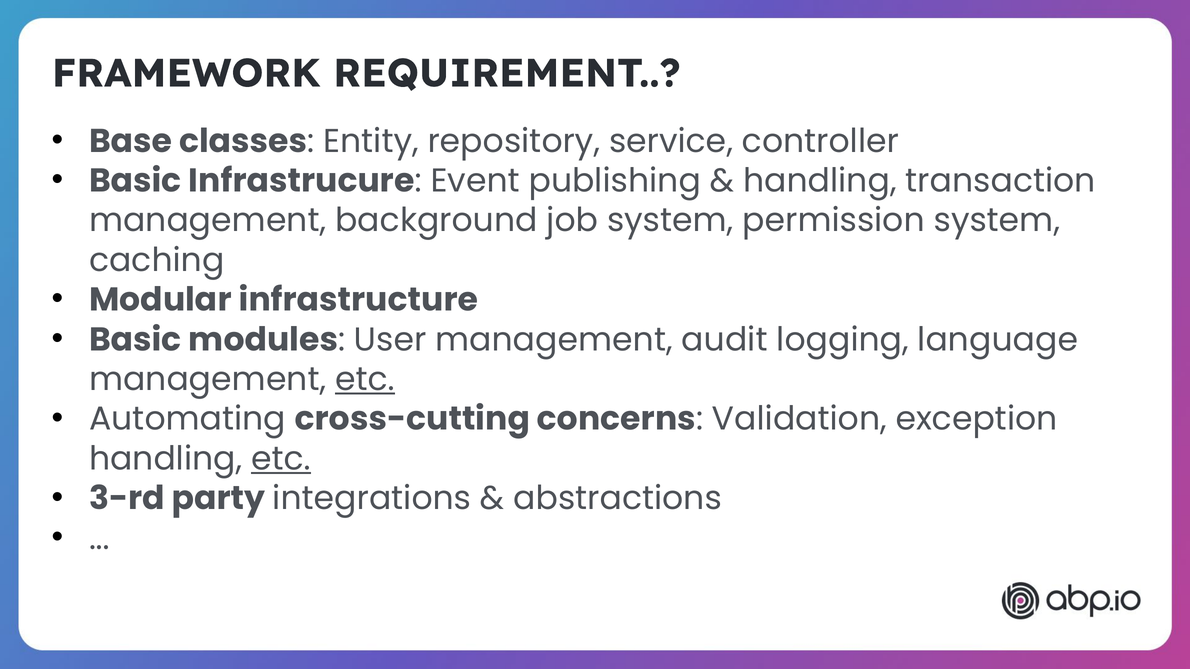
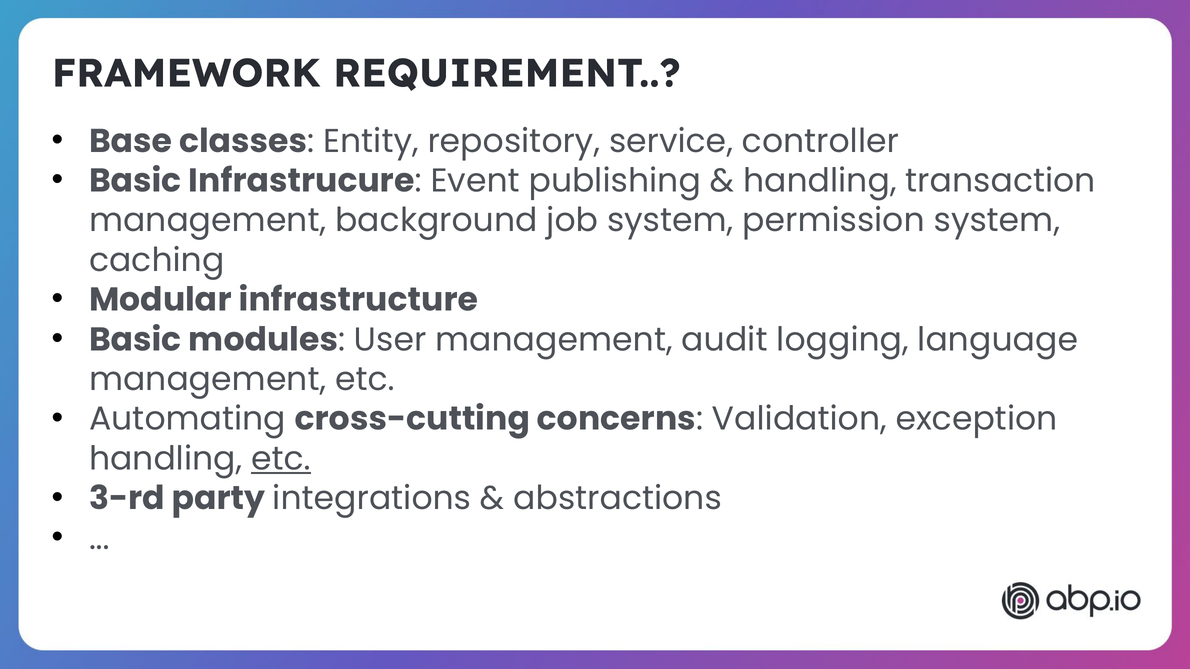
etc underline: present -> none (365, 380)
